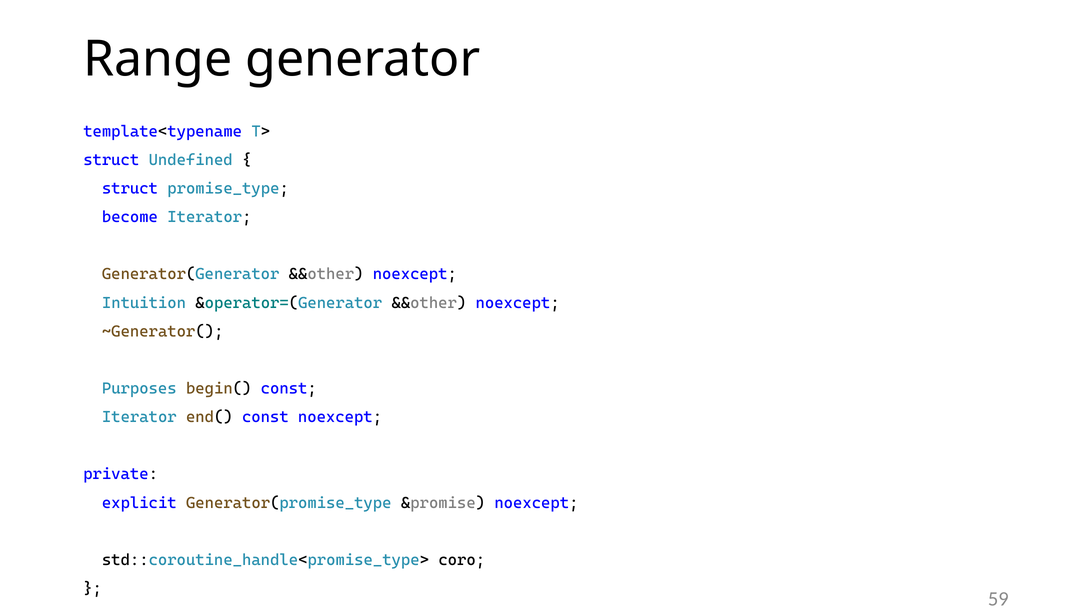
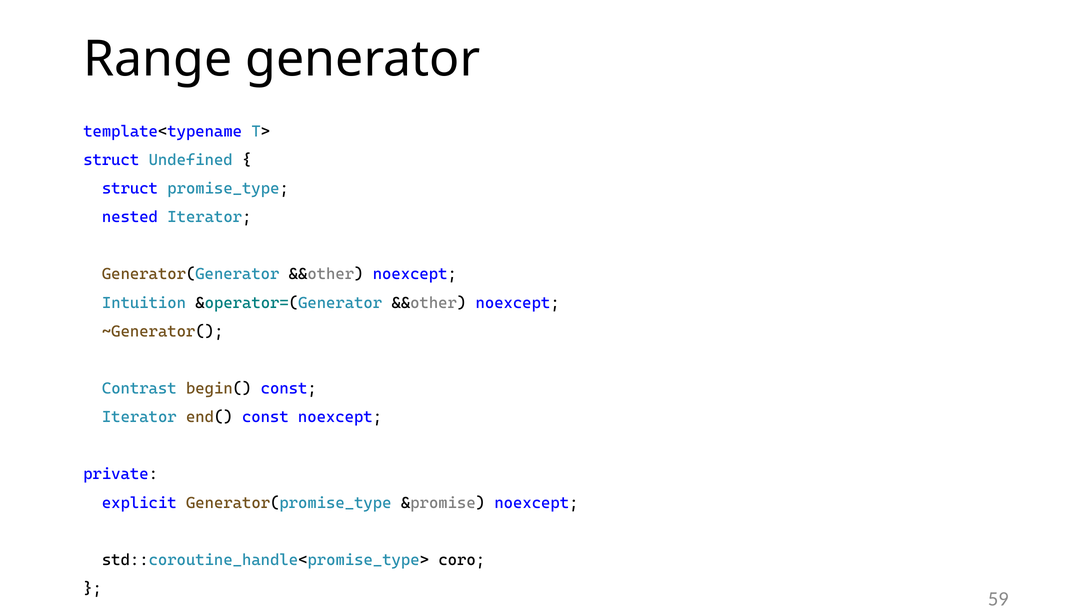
become: become -> nested (130, 217)
Purposes: Purposes -> Contrast (139, 389)
